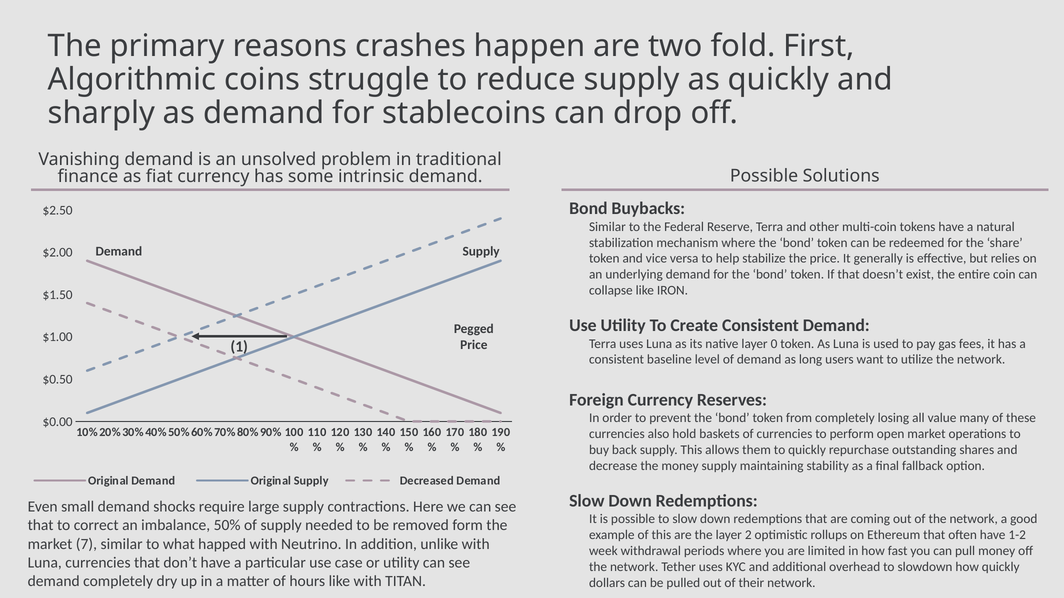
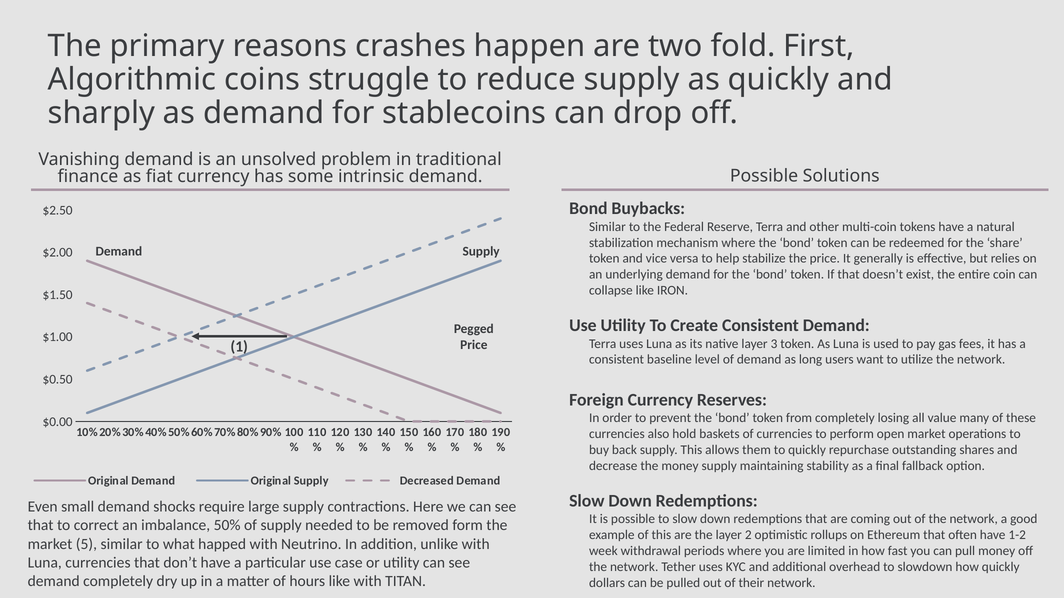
0: 0 -> 3 (774, 344)
7: 7 -> 5 (86, 544)
